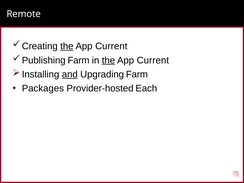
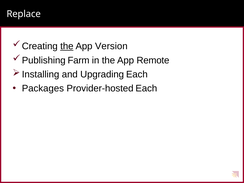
Remote: Remote -> Replace (24, 14)
Current: Current -> Version (111, 46)
the underline: present -> none (108, 60)
Current: Current -> Remote (153, 60)
and underline: present -> none (70, 74)
Upgrading Farm: Farm -> Each (137, 74)
